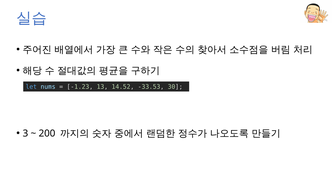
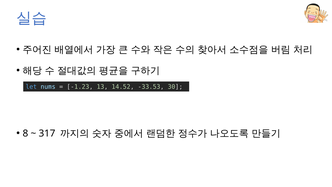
3: 3 -> 8 (25, 133)
200: 200 -> 317 (47, 133)
